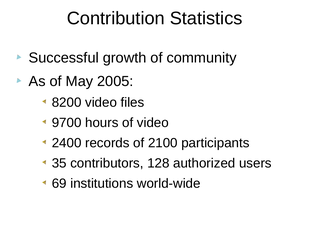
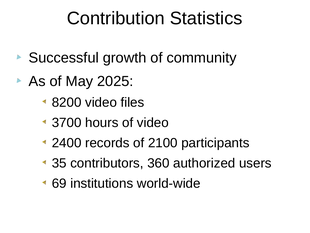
2005: 2005 -> 2025 (115, 81)
9700: 9700 -> 3700 (67, 122)
128: 128 -> 360 (158, 163)
